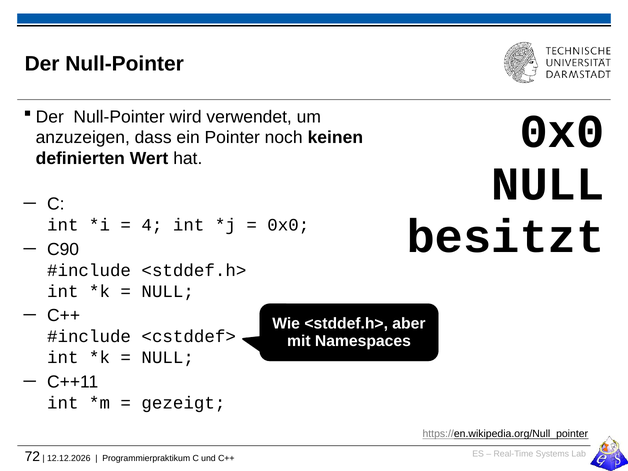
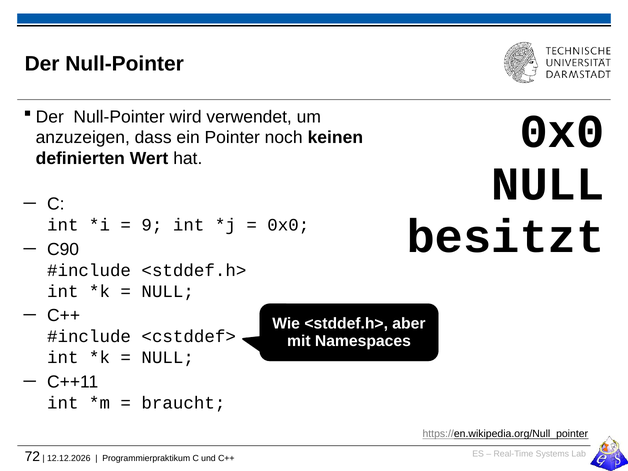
4: 4 -> 9 (152, 225)
gezeigt: gezeigt -> braucht (183, 403)
